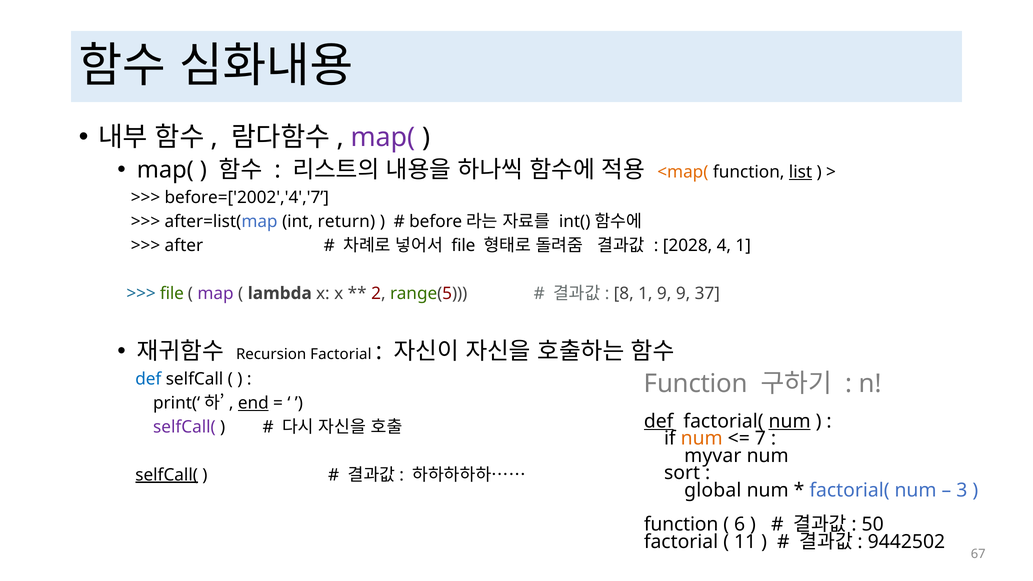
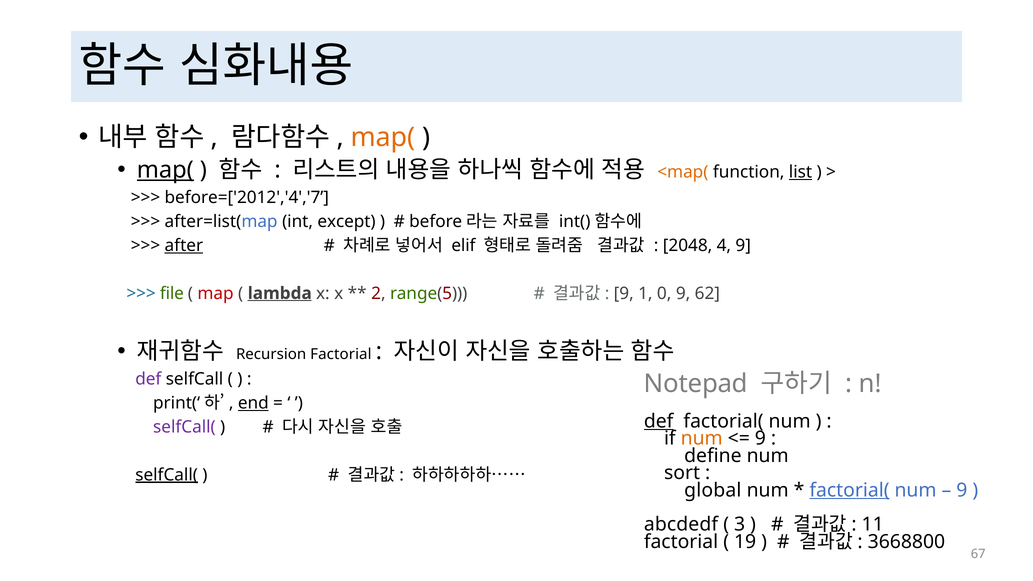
map( colour: purple -> orange (383, 137)
map( underline: none -> present (165, 170)
before=['2002','4','7: before=['2002','4','7 -> before=['2012','4','7 (247, 198)
return: return -> except (347, 222)
after underline: none -> present (184, 245)
file: file -> elif (463, 245)
2028: 2028 -> 2048 (688, 245)
4 1: 1 -> 9 (743, 245)
map colour: purple -> red (216, 293)
lambda underline: none -> present (280, 293)
8: 8 -> 9 (624, 293)
1 9: 9 -> 0 (664, 293)
37: 37 -> 62 (707, 293)
def colour: blue -> purple (148, 379)
Function: Function -> Notepad (696, 384)
num underline: present -> none (790, 421)
7: 7 -> 9 (760, 439)
myvar: myvar -> define (713, 456)
factorial( underline: none -> present (850, 490)
3: 3 -> 9 (962, 490)
function: function -> abcdedf (681, 525)
6: 6 -> 3 (740, 525)
50: 50 -> 11 (873, 525)
11: 11 -> 19 (745, 542)
9442502: 9442502 -> 3668800 (906, 542)
